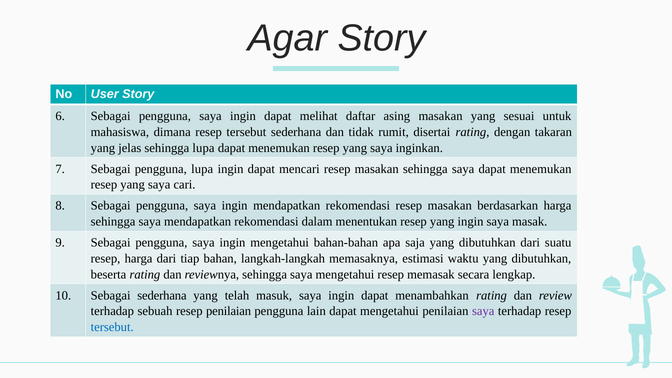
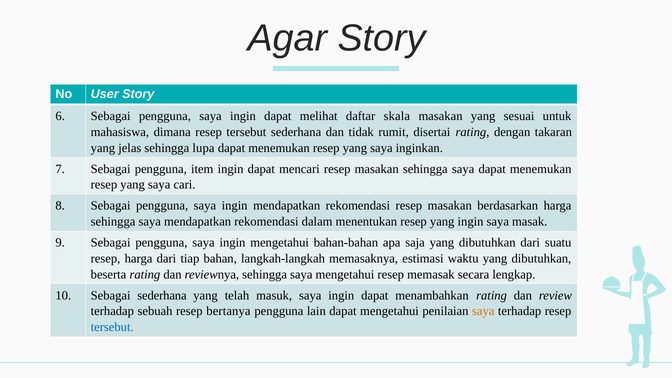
asing: asing -> skala (397, 116)
pengguna lupa: lupa -> item (202, 169)
resep penilaian: penilaian -> bertanya (228, 311)
saya colour: purple -> orange (483, 311)
